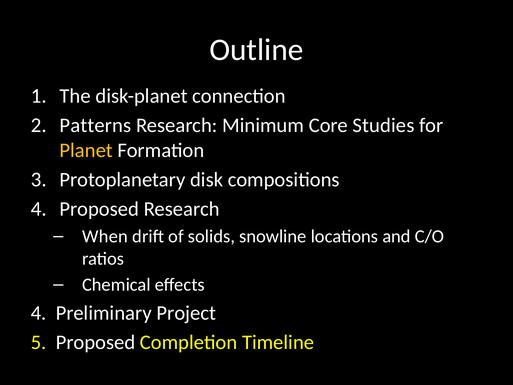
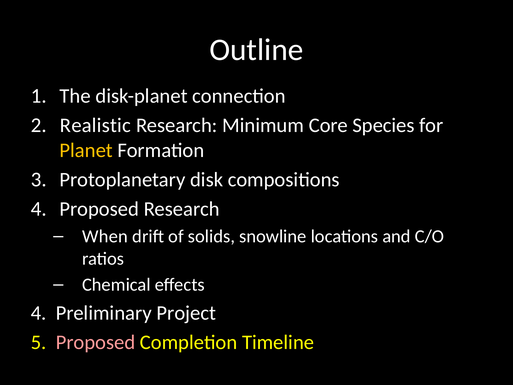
Patterns: Patterns -> Realistic (95, 125)
Studies: Studies -> Species (384, 125)
Proposed colour: white -> pink (95, 342)
